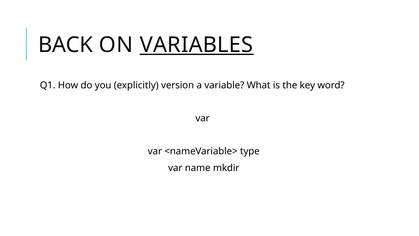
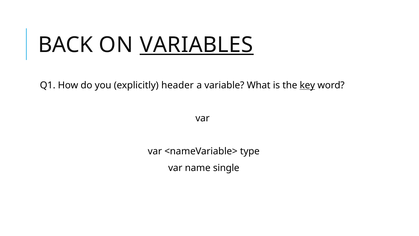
version: version -> header (178, 85)
key underline: none -> present (307, 85)
mkdir: mkdir -> single (226, 168)
